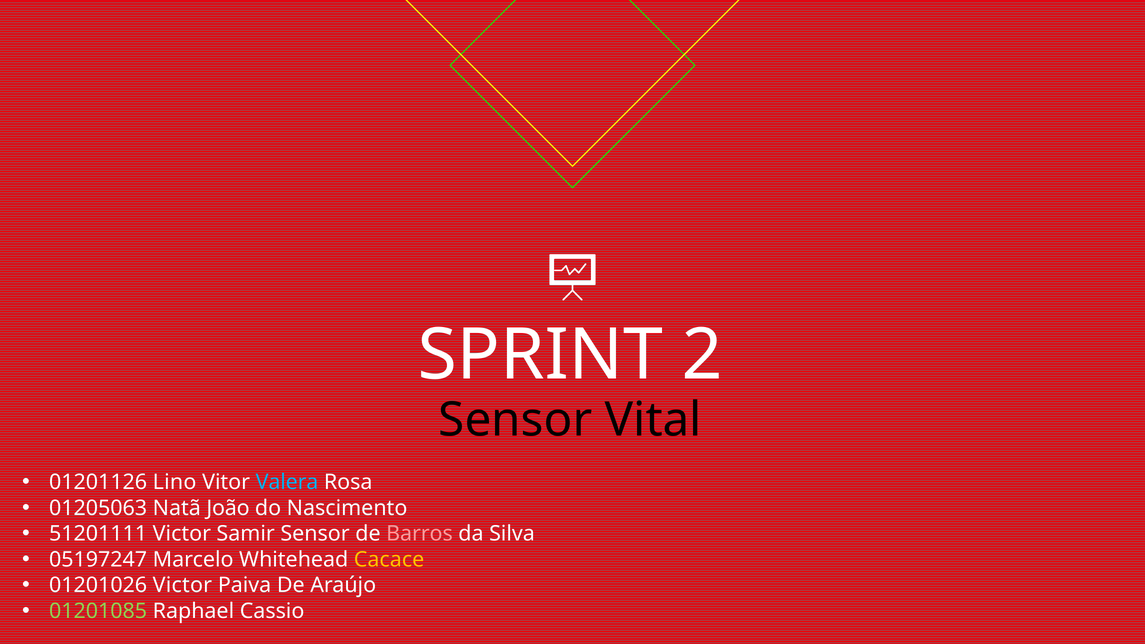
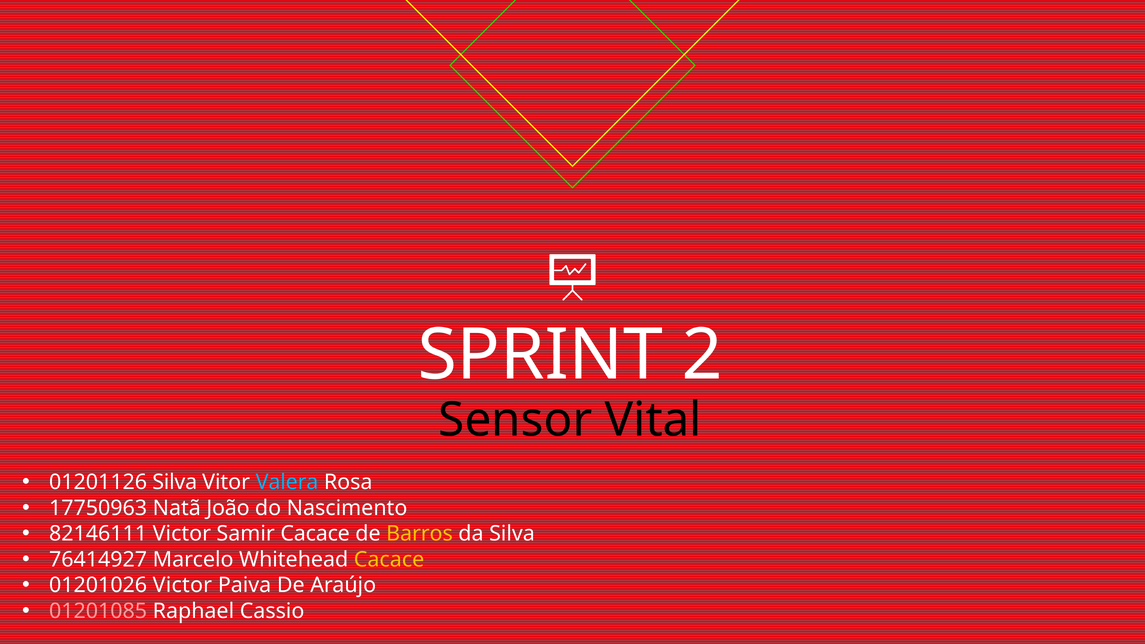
01201126 Lino: Lino -> Silva (175, 482)
01205063: 01205063 -> 17750963 (98, 508)
51201111: 51201111 -> 82146111 (98, 534)
Samir Sensor: Sensor -> Cacace (315, 534)
Barros colour: pink -> yellow (419, 534)
05197247: 05197247 -> 76414927 (98, 560)
01201085 colour: light green -> pink (98, 611)
